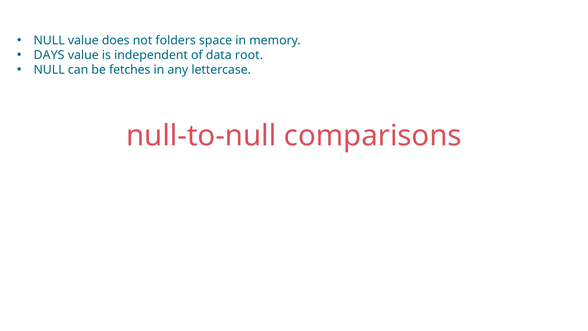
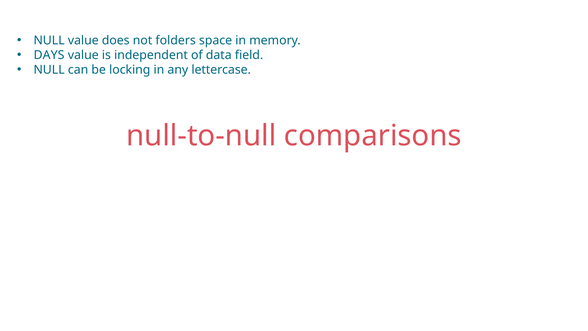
root: root -> field (249, 55)
fetches: fetches -> locking (130, 70)
